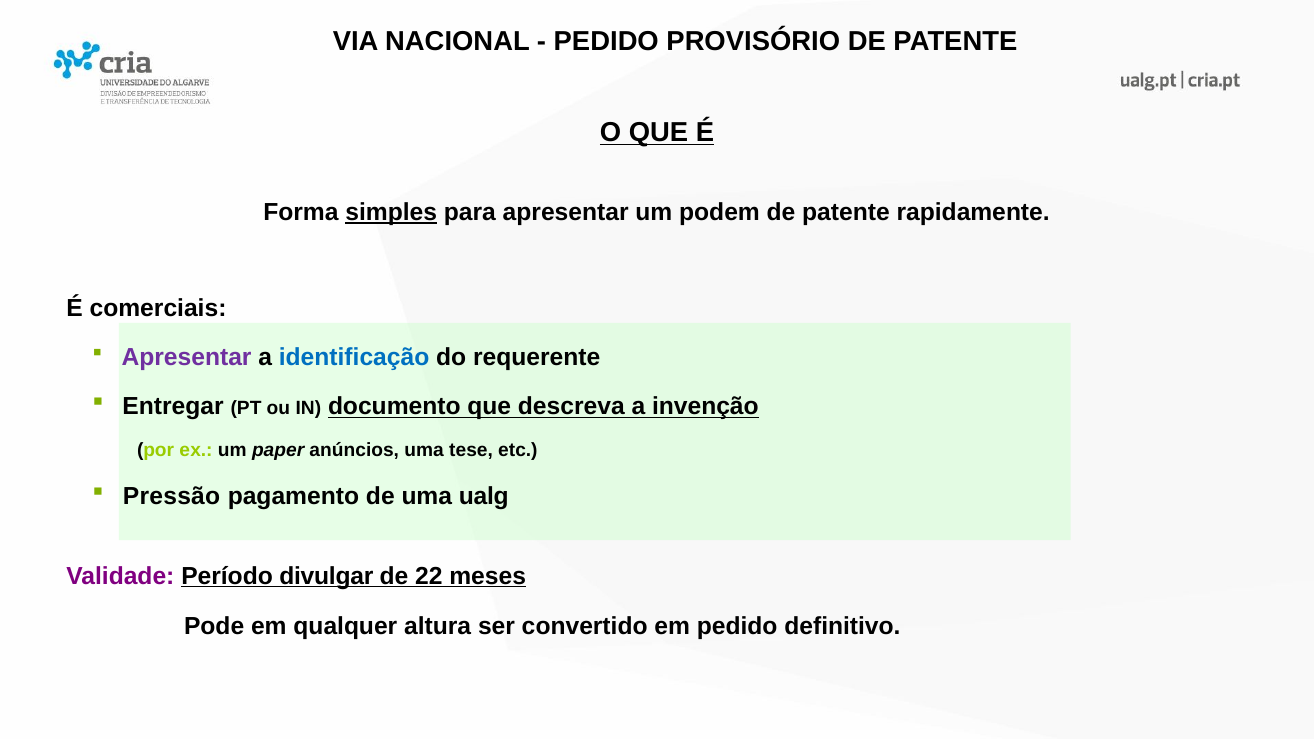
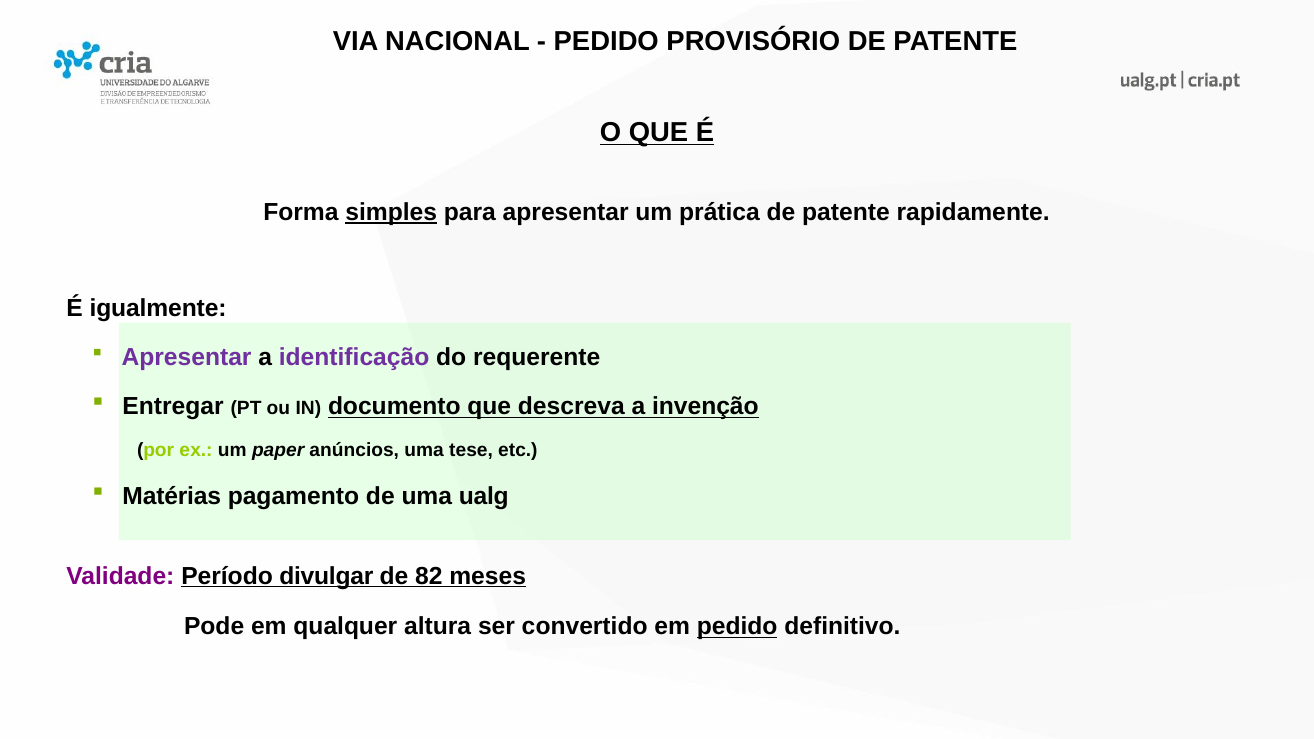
podem: podem -> prática (720, 212)
comerciais: comerciais -> igualmente (158, 308)
identificação colour: blue -> purple (354, 357)
Pressão: Pressão -> Matérias (172, 497)
22: 22 -> 82 (429, 576)
pedido underline: none -> present (737, 627)
